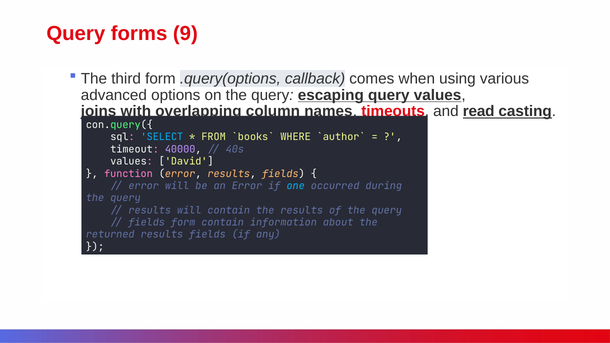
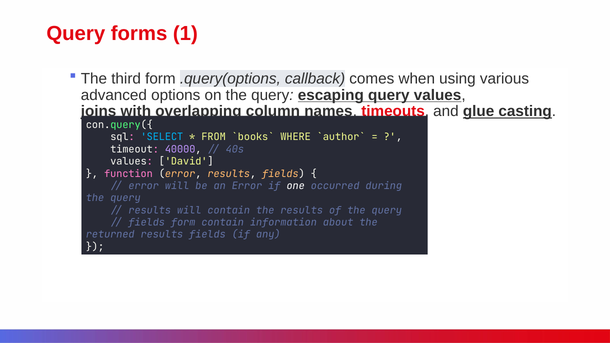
9: 9 -> 1 (185, 33)
read: read -> glue (479, 111)
one colour: light blue -> white (296, 186)
